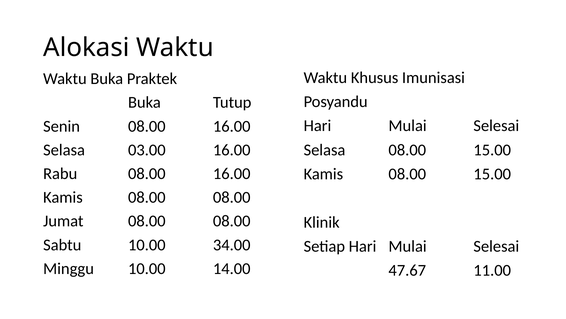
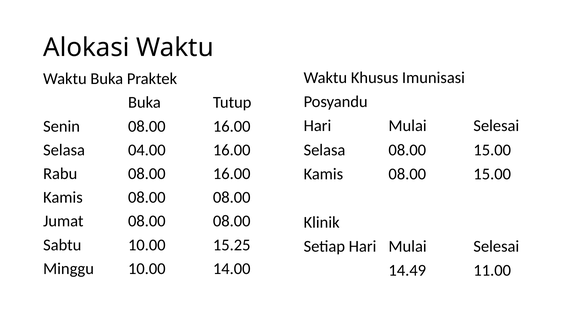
03.00: 03.00 -> 04.00 (147, 150)
34.00: 34.00 -> 15.25 (232, 244)
47.67: 47.67 -> 14.49 (407, 270)
